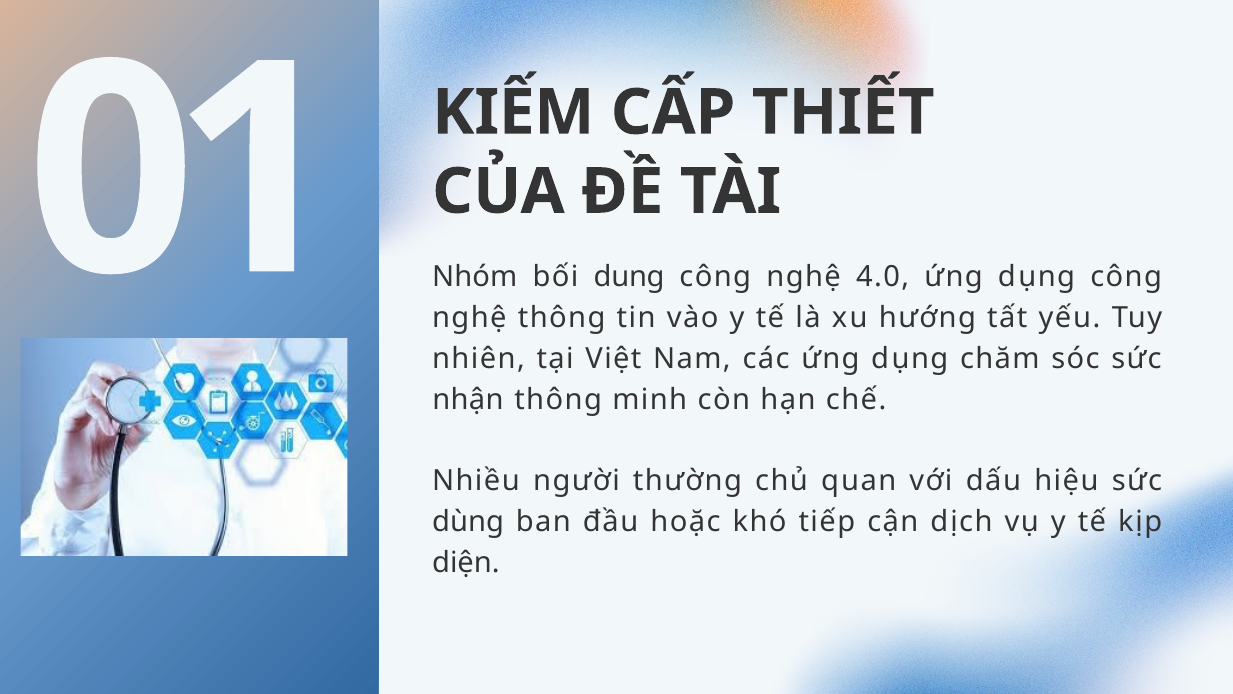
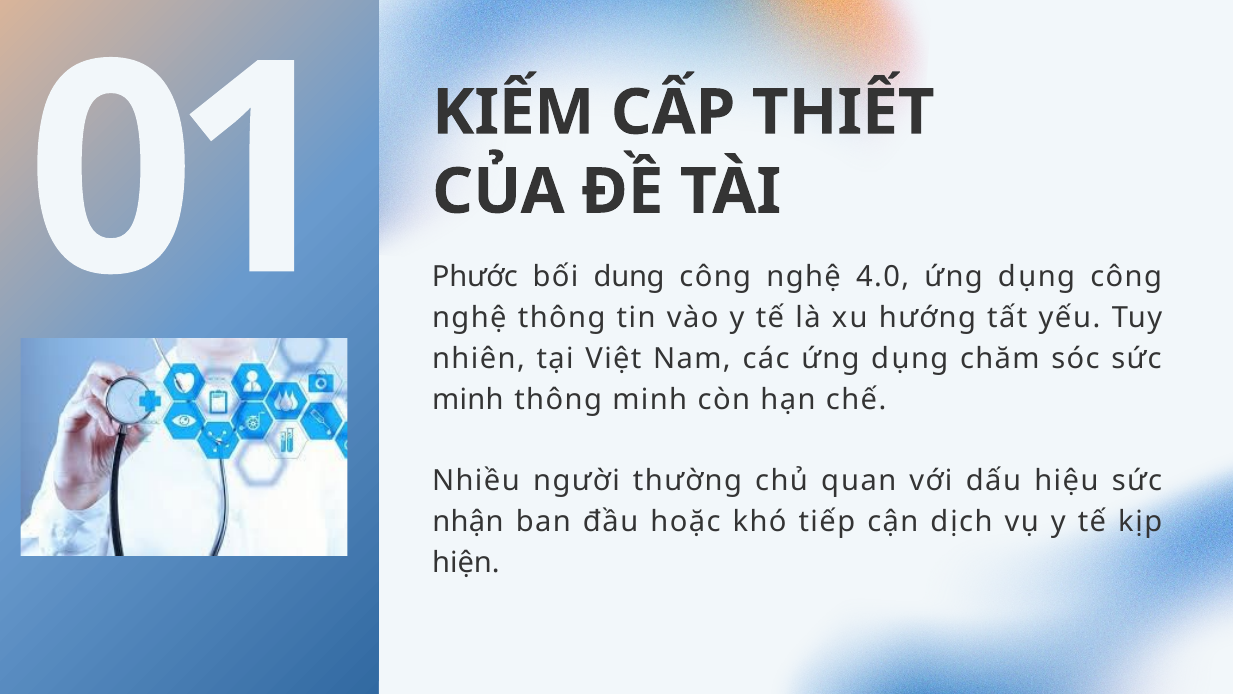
Nhóm: Nhóm -> Phước (475, 277)
nhận: nhận -> minh (468, 399)
dùng: dùng -> nhận (468, 521)
diện: diện -> hiện (466, 562)
